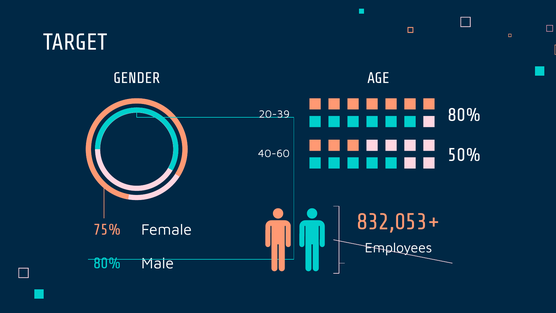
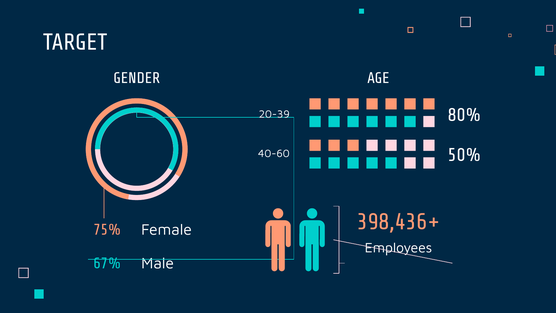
832,053+: 832,053+ -> 398,436+ (398, 222)
80%: 80% -> 67% (107, 263)
